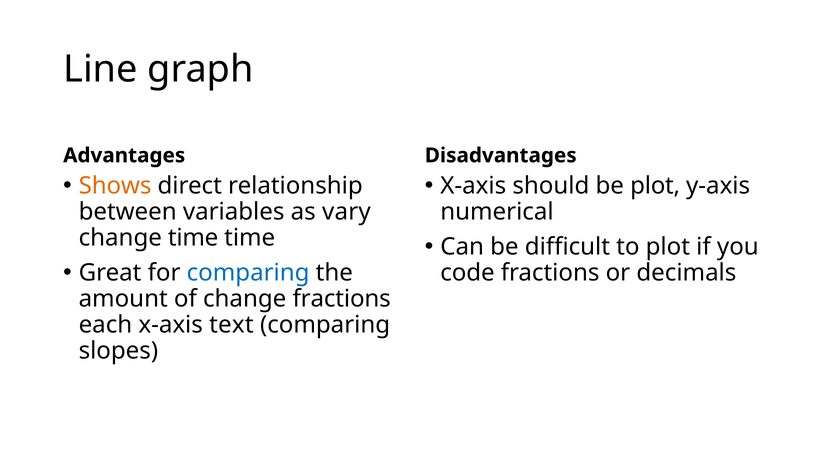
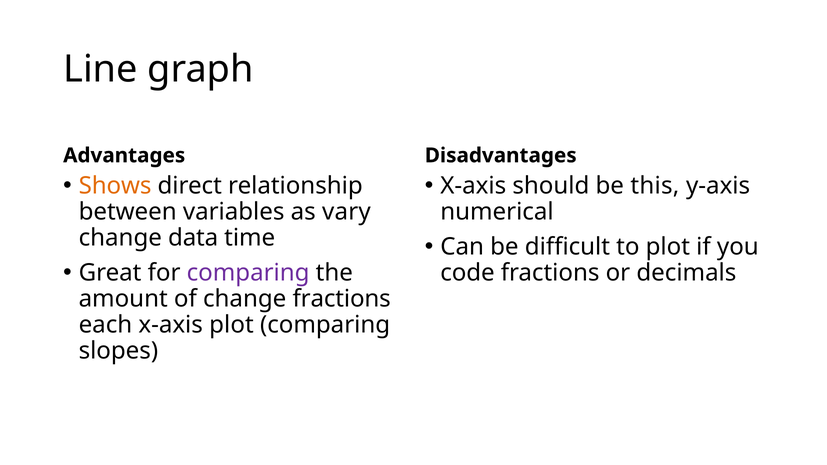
be plot: plot -> this (655, 186)
change time: time -> data (193, 238)
comparing colour: blue -> purple (248, 273)
x-axis text: text -> plot (231, 325)
